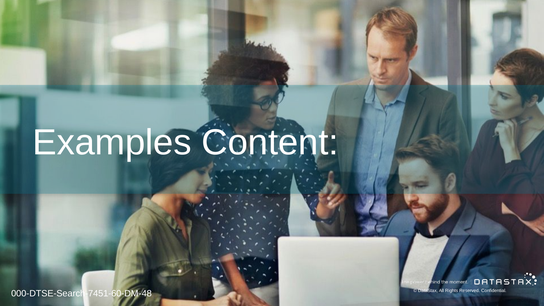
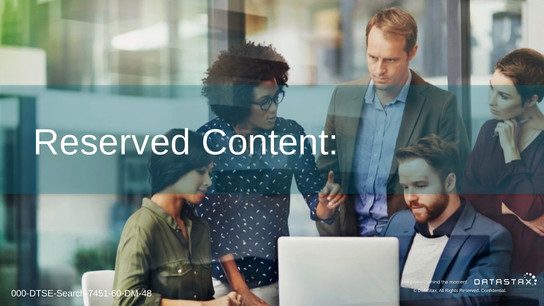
Examples: Examples -> Reserved (112, 143)
